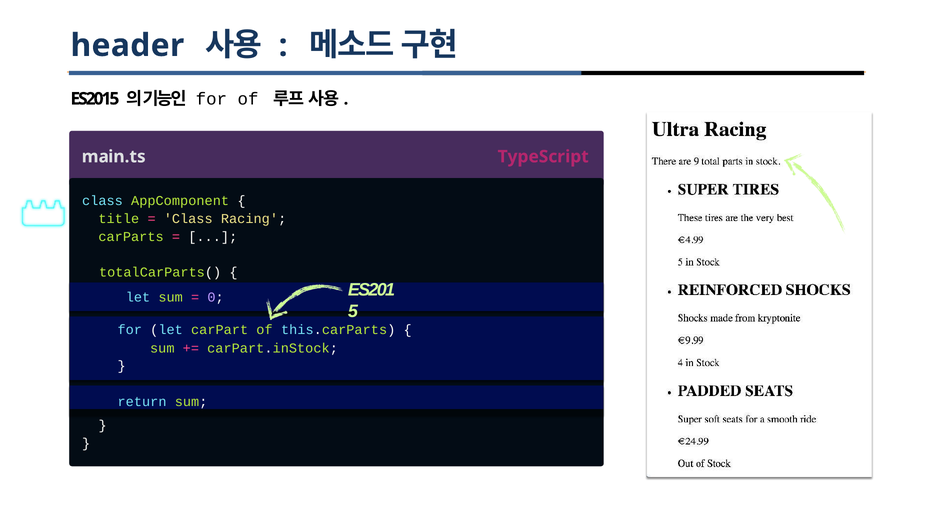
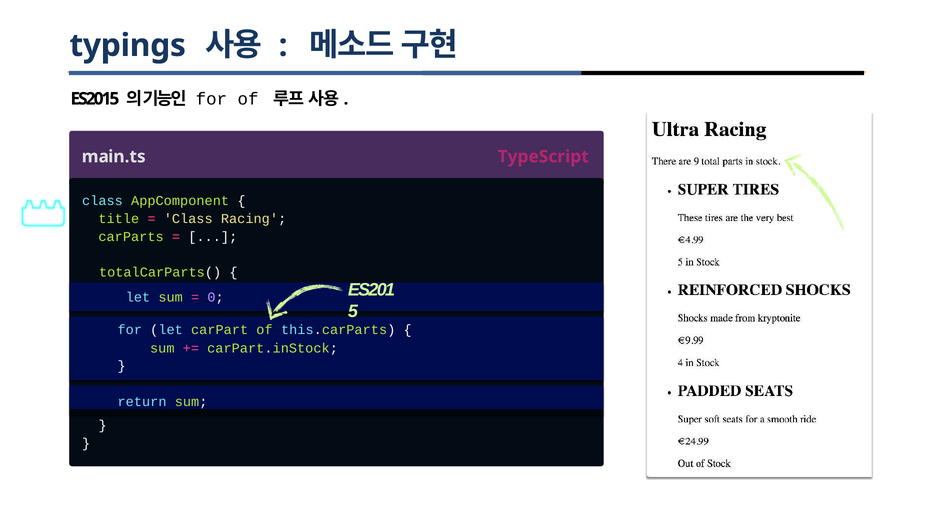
header: header -> typings (128, 45)
